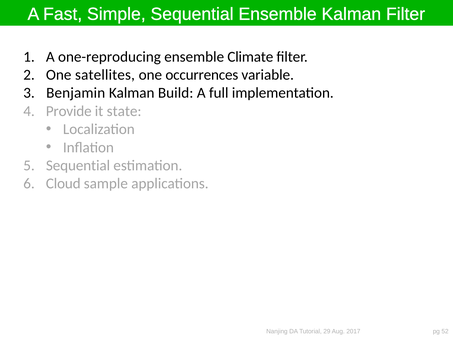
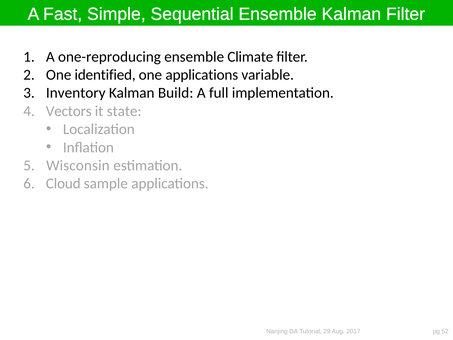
satellites: satellites -> identified (105, 75)
one occurrences: occurrences -> applications (202, 75)
Benjamin: Benjamin -> Inventory (76, 93)
Provide: Provide -> Vectors (69, 111)
Sequential: Sequential -> Wisconsin (78, 165)
